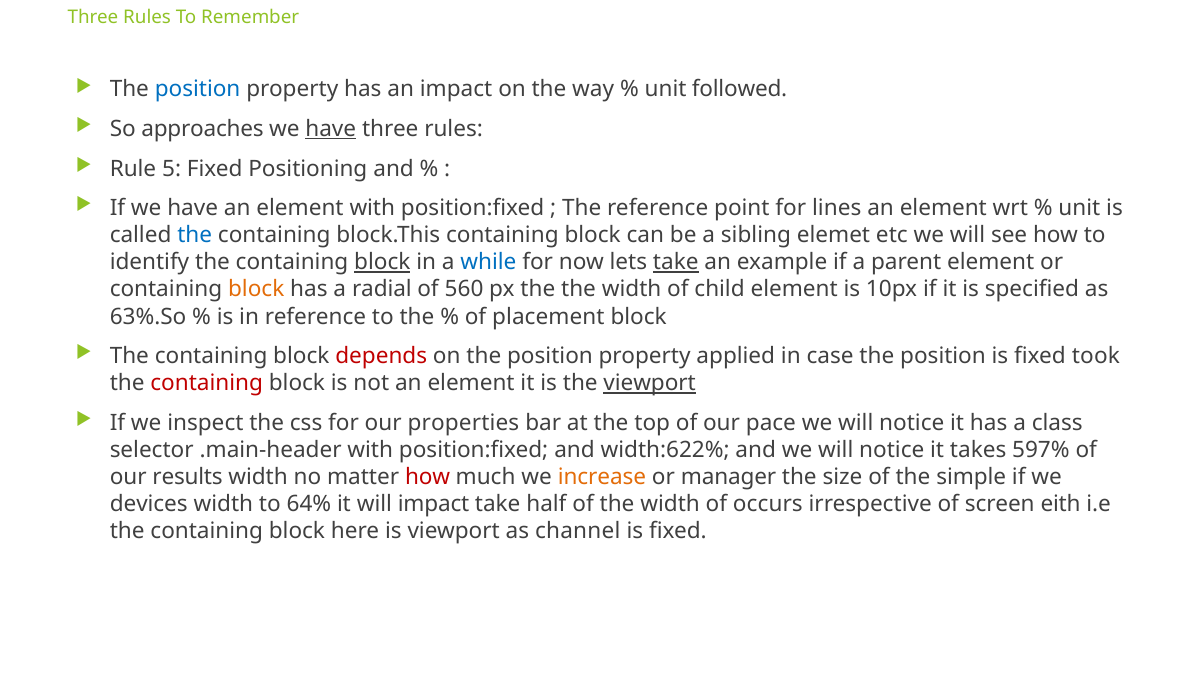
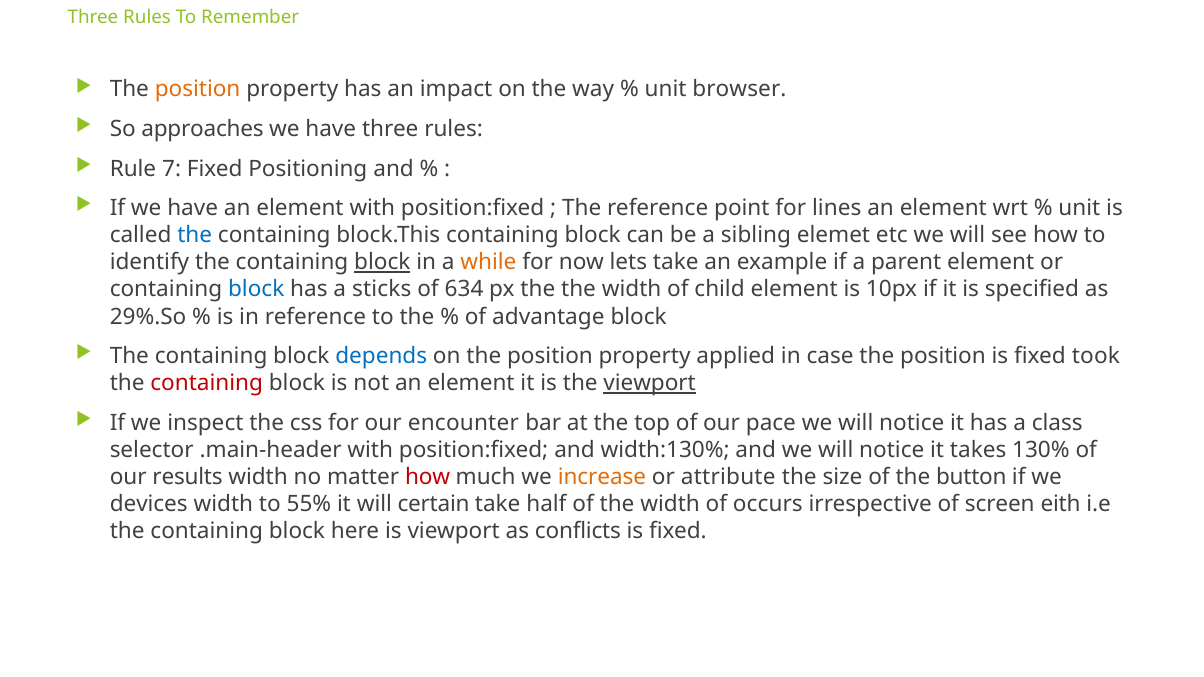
position colour: blue -> orange (198, 89)
followed: followed -> browser (739, 89)
have underline: present -> none (331, 129)
5: 5 -> 7 (172, 169)
while colour: blue -> orange (488, 263)
take underline: present -> none (676, 263)
block colour: orange -> blue (256, 290)
radial: radial -> sticks (382, 290)
560: 560 -> 634 (464, 290)
63%.So: 63%.So -> 29%.So (148, 317)
placement: placement -> advantage (548, 317)
depends colour: red -> blue (381, 356)
properties: properties -> encounter (463, 423)
width:622%: width:622% -> width:130% (665, 450)
597%: 597% -> 130% (1041, 450)
manager: manager -> attribute (728, 477)
simple: simple -> button (971, 477)
64%: 64% -> 55% (309, 504)
will impact: impact -> certain (434, 504)
channel: channel -> conflicts (578, 531)
